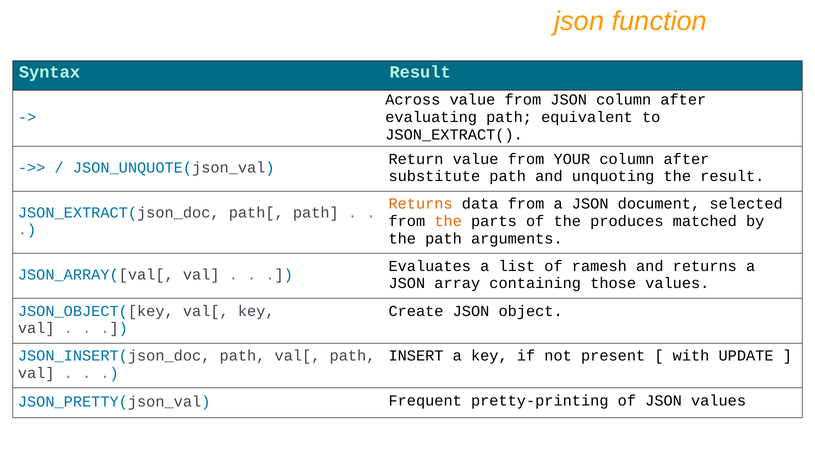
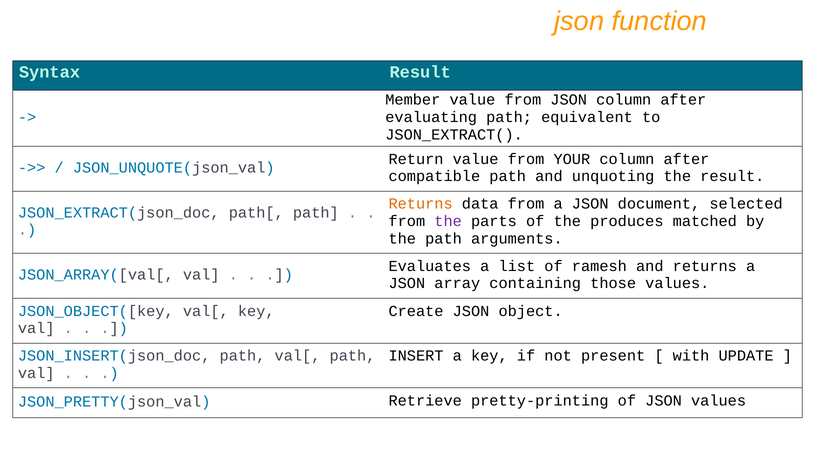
Across: Across -> Member (413, 100)
substitute: substitute -> compatible (434, 176)
the colour: orange -> purple (448, 221)
Frequent: Frequent -> Retrieve (425, 400)
